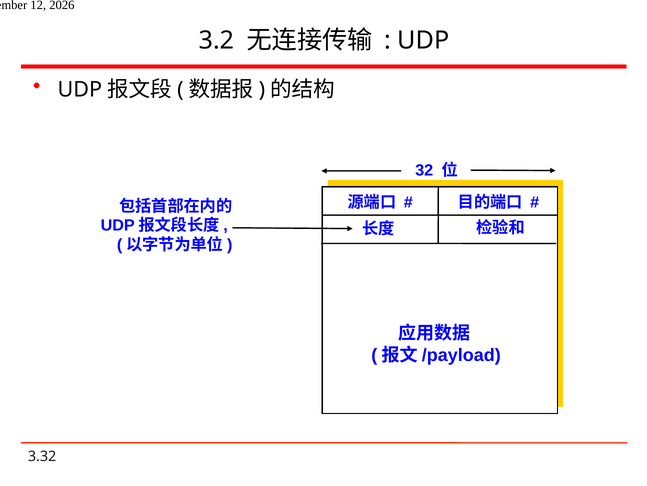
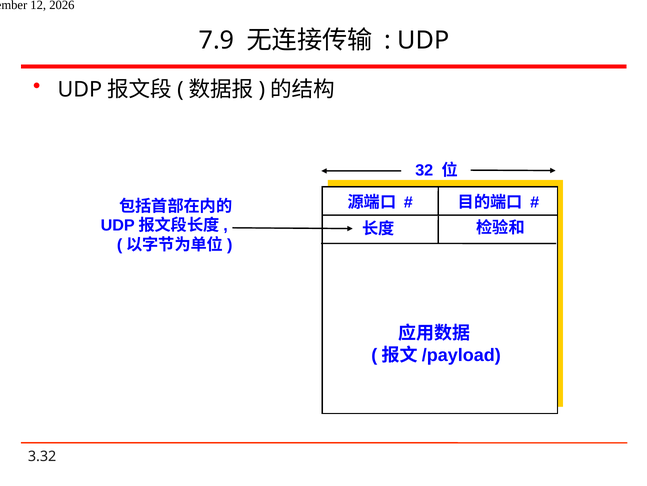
3.2: 3.2 -> 7.9 (217, 41)
